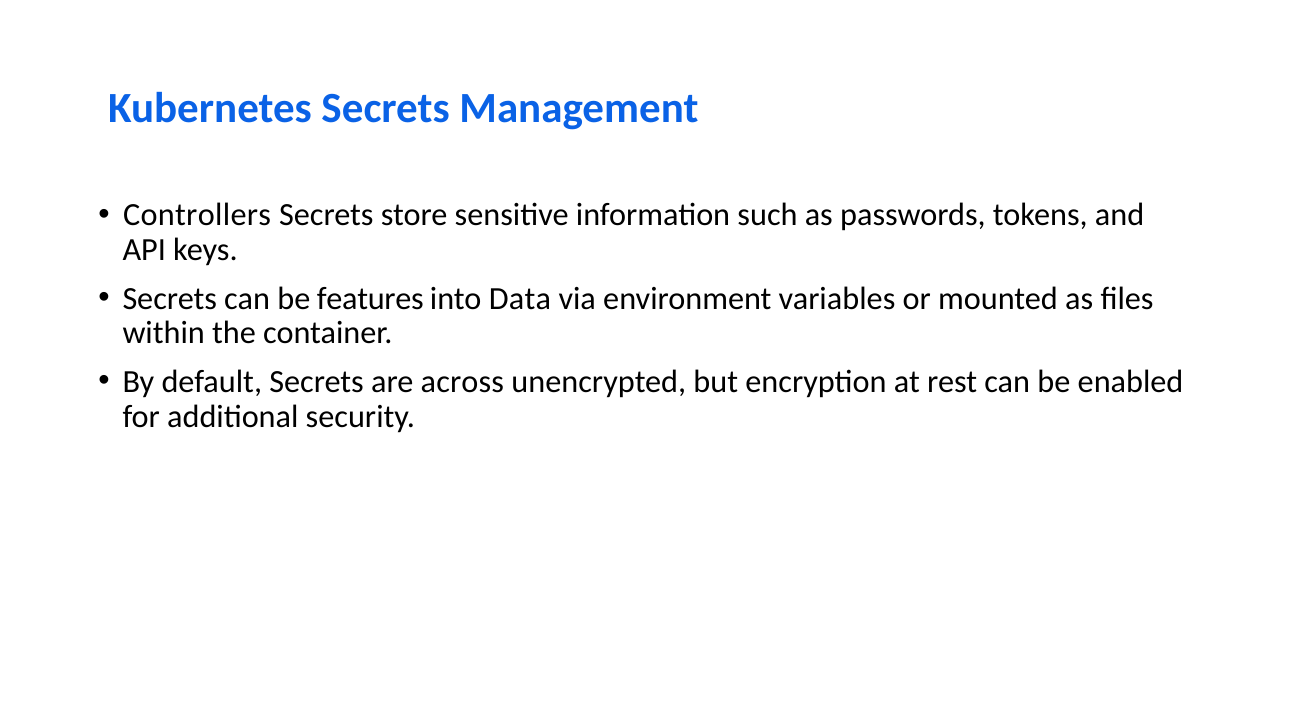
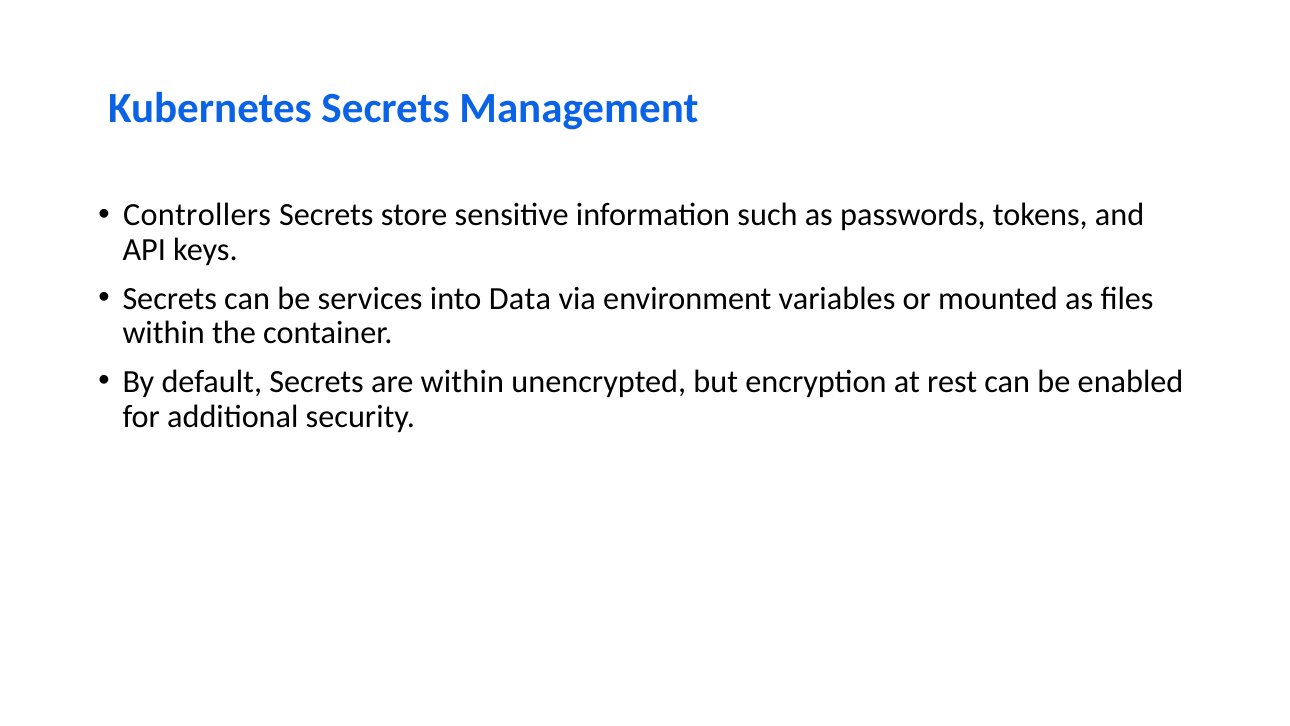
features: features -> services (370, 298)
are across: across -> within (462, 381)
